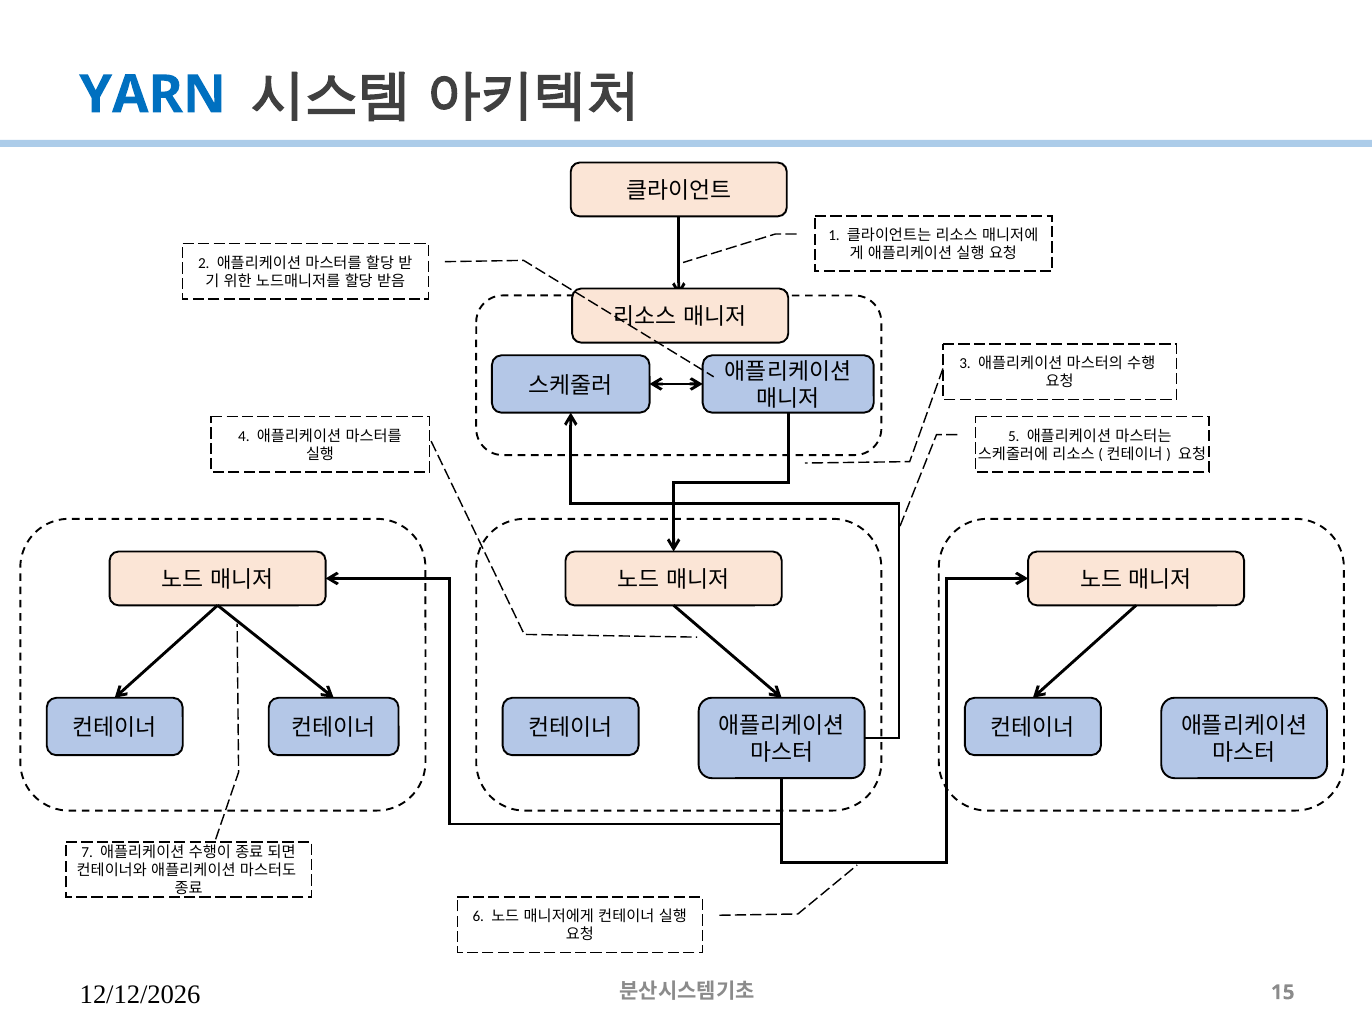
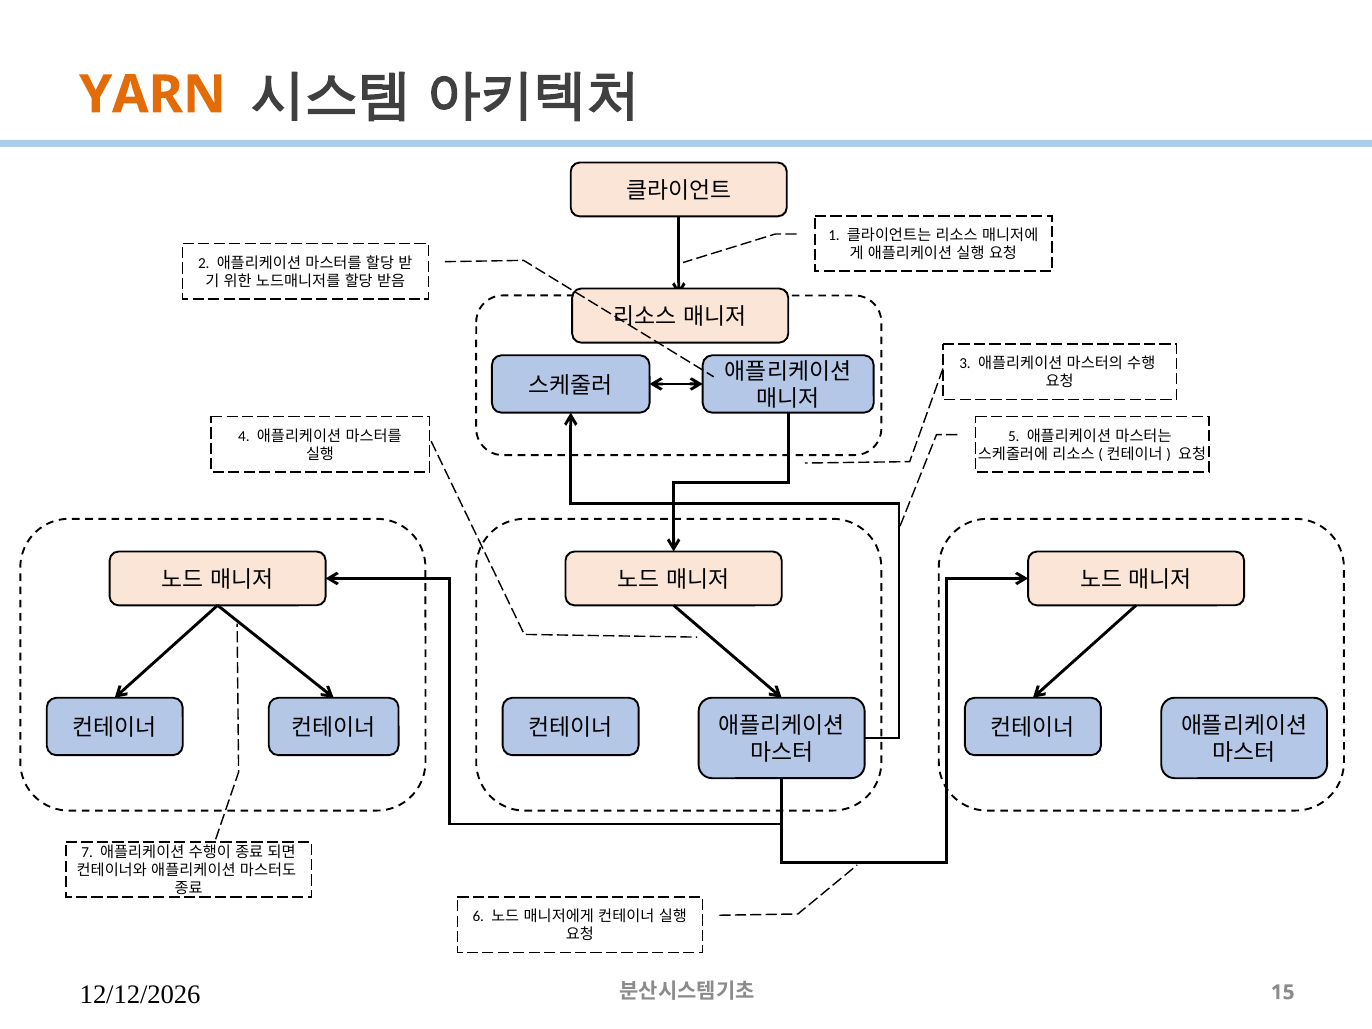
YARN colour: blue -> orange (153, 95)
